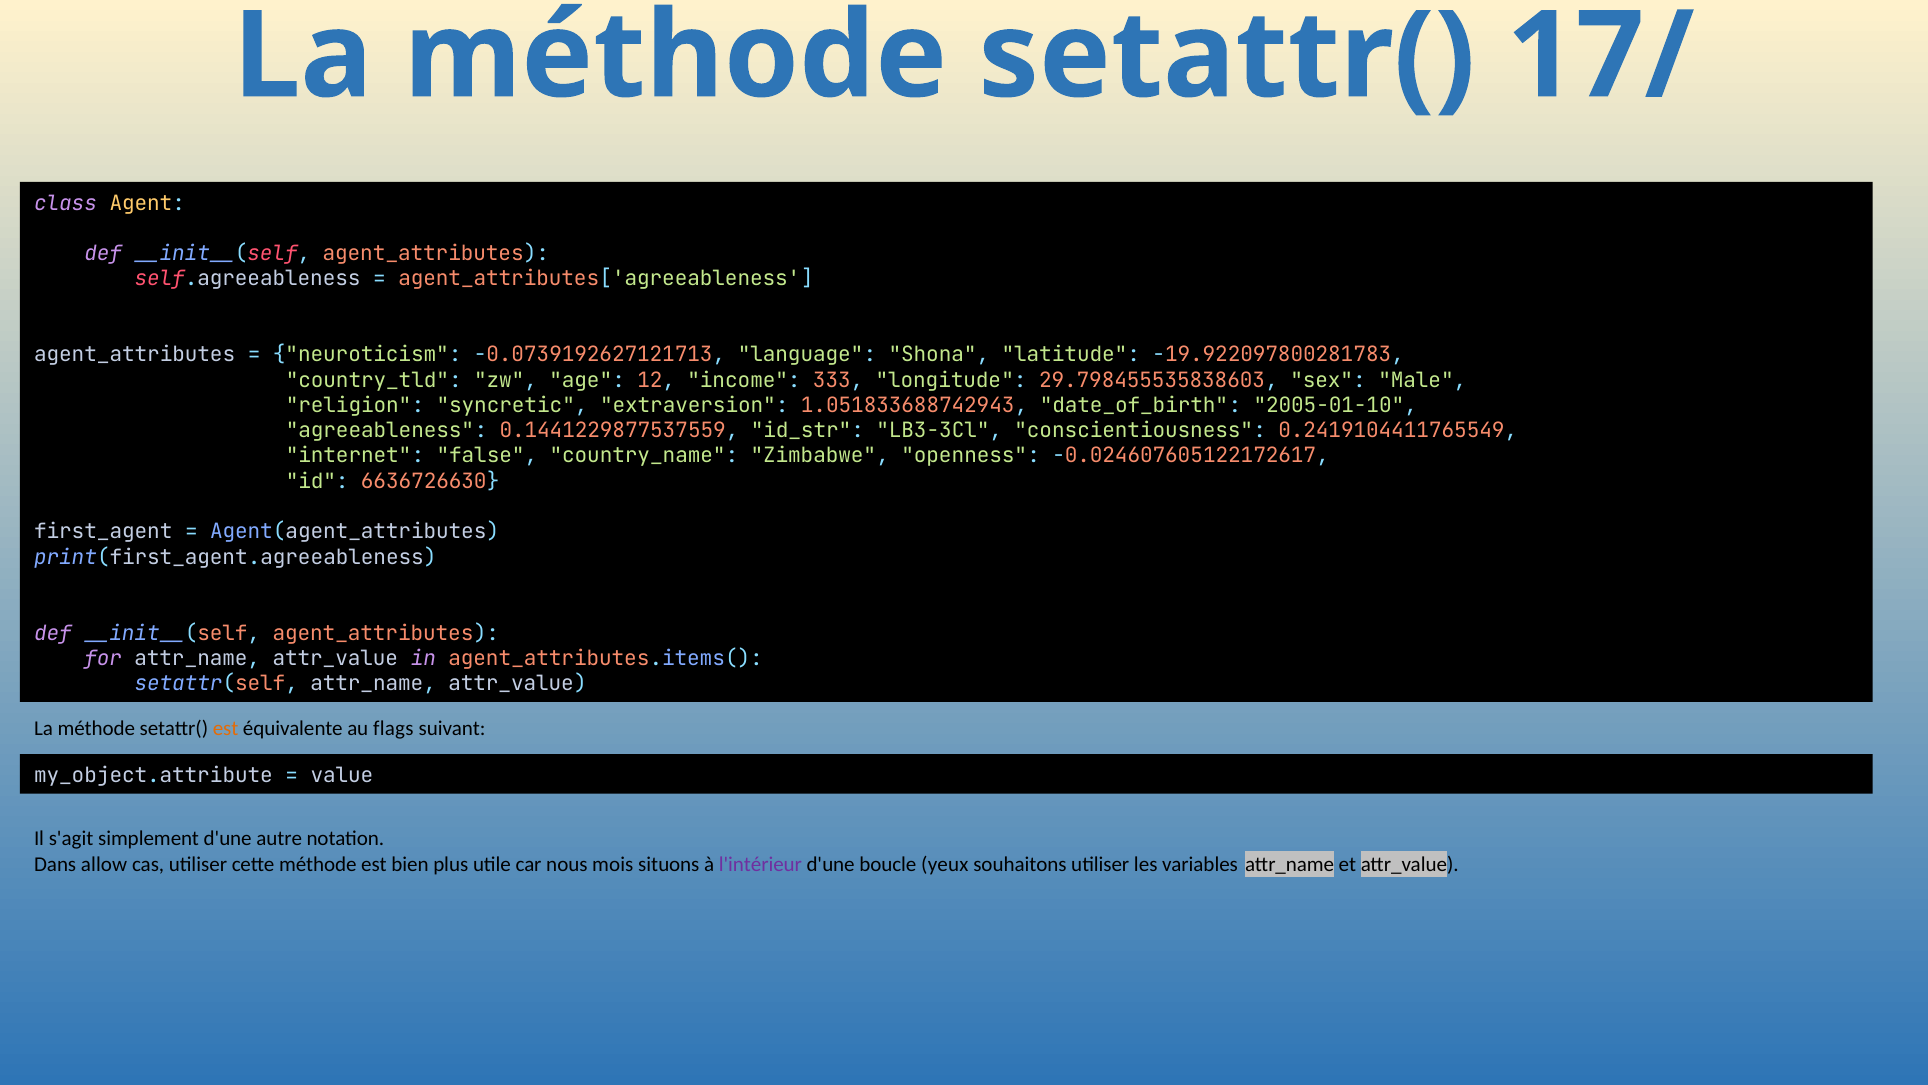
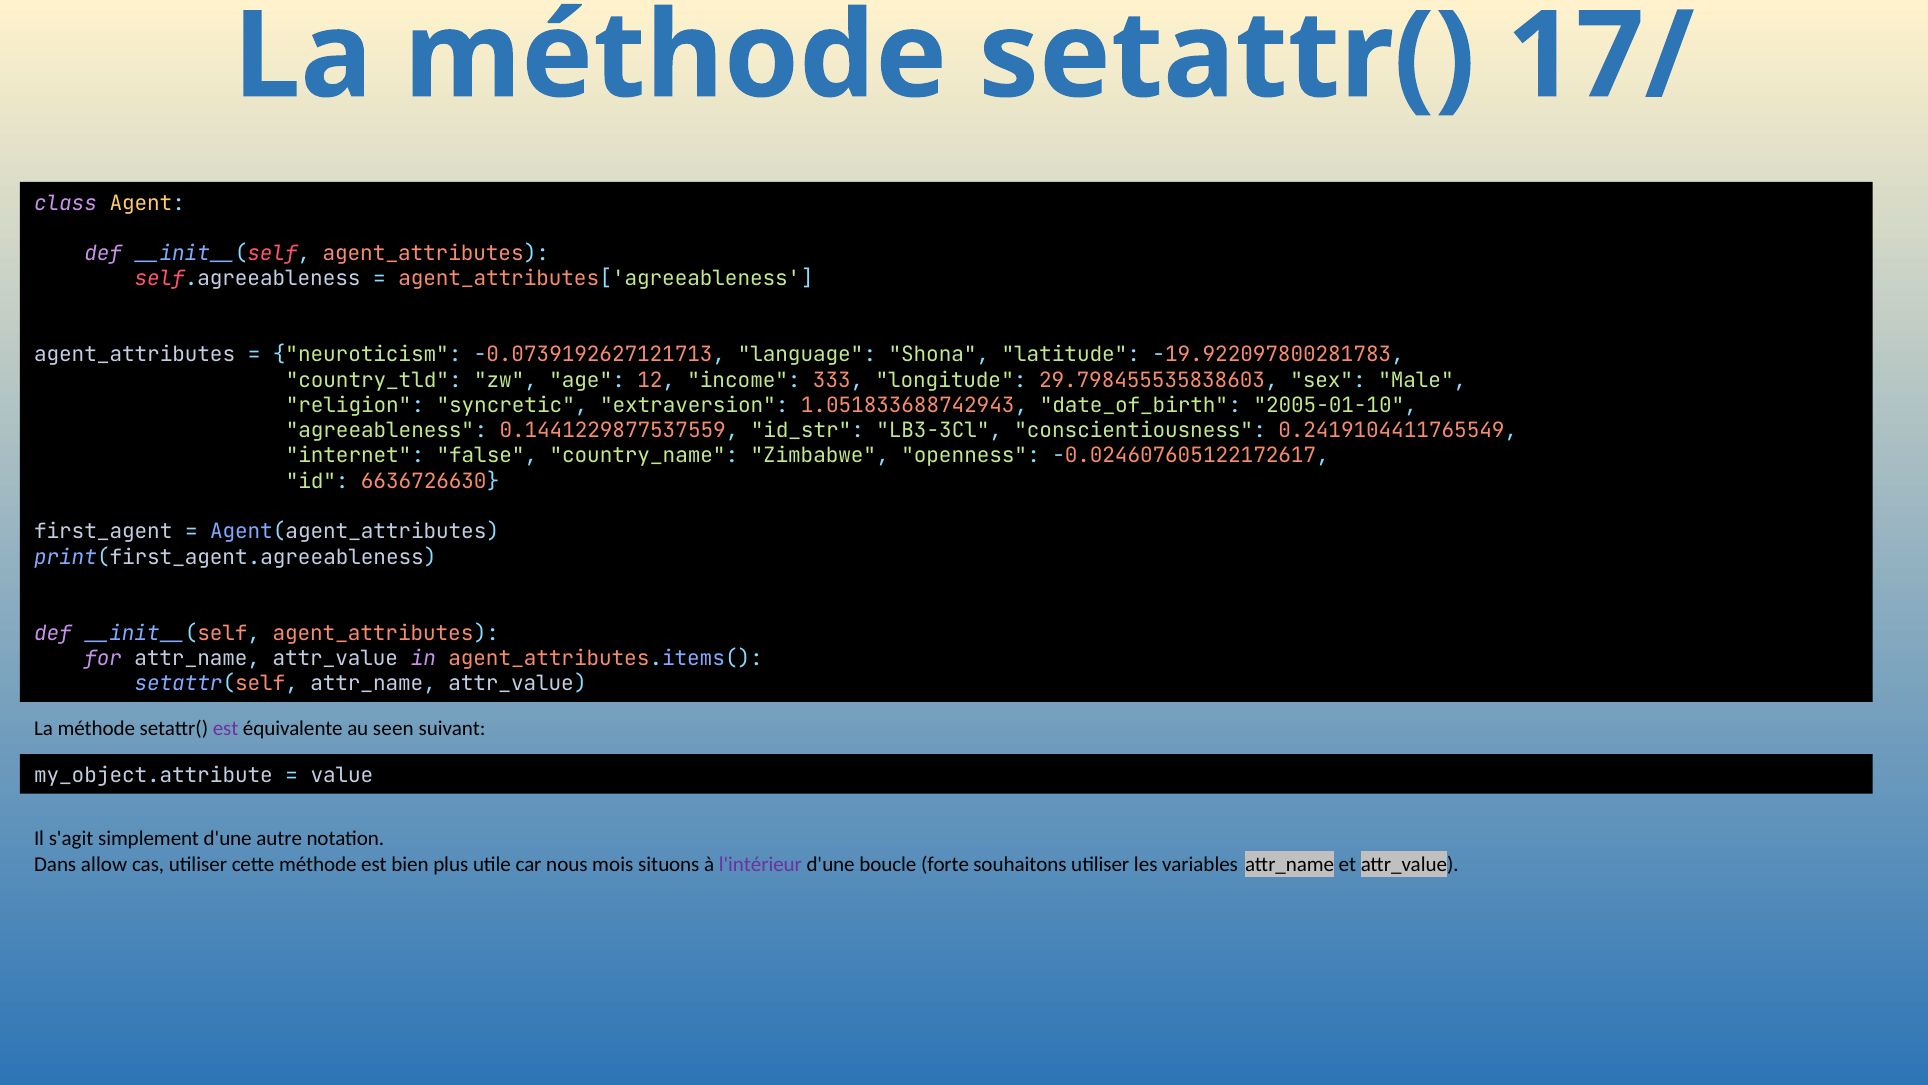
est colour: orange -> purple (226, 729)
flags: flags -> seen (393, 729)
yeux: yeux -> forte (945, 864)
